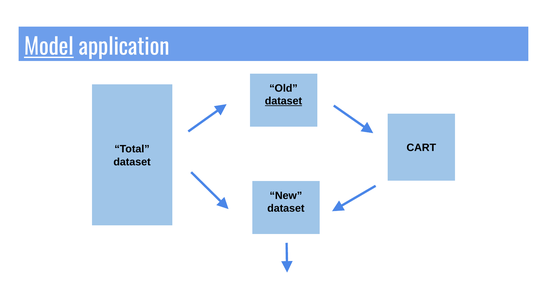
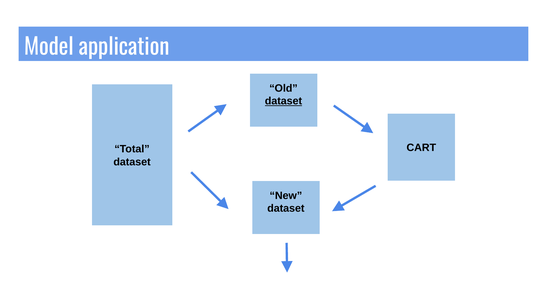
Model underline: present -> none (49, 47)
